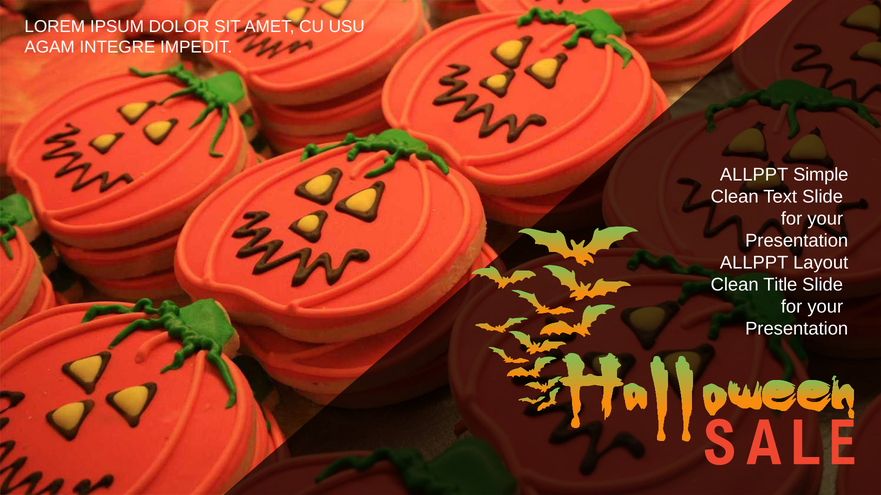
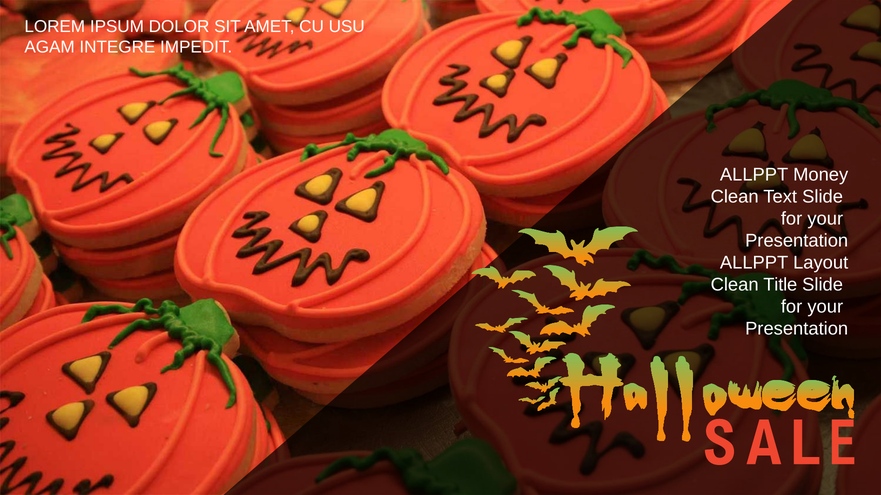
Simple: Simple -> Money (821, 175)
